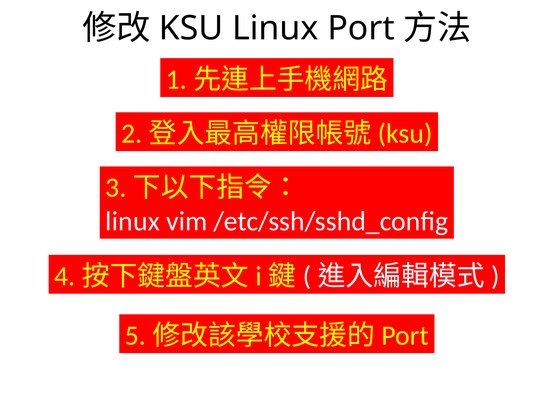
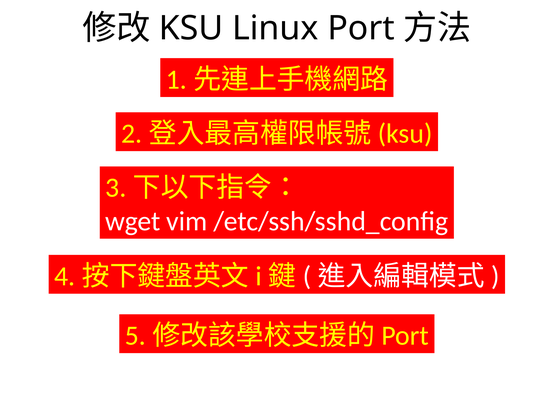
linux: linux -> wget (133, 221)
